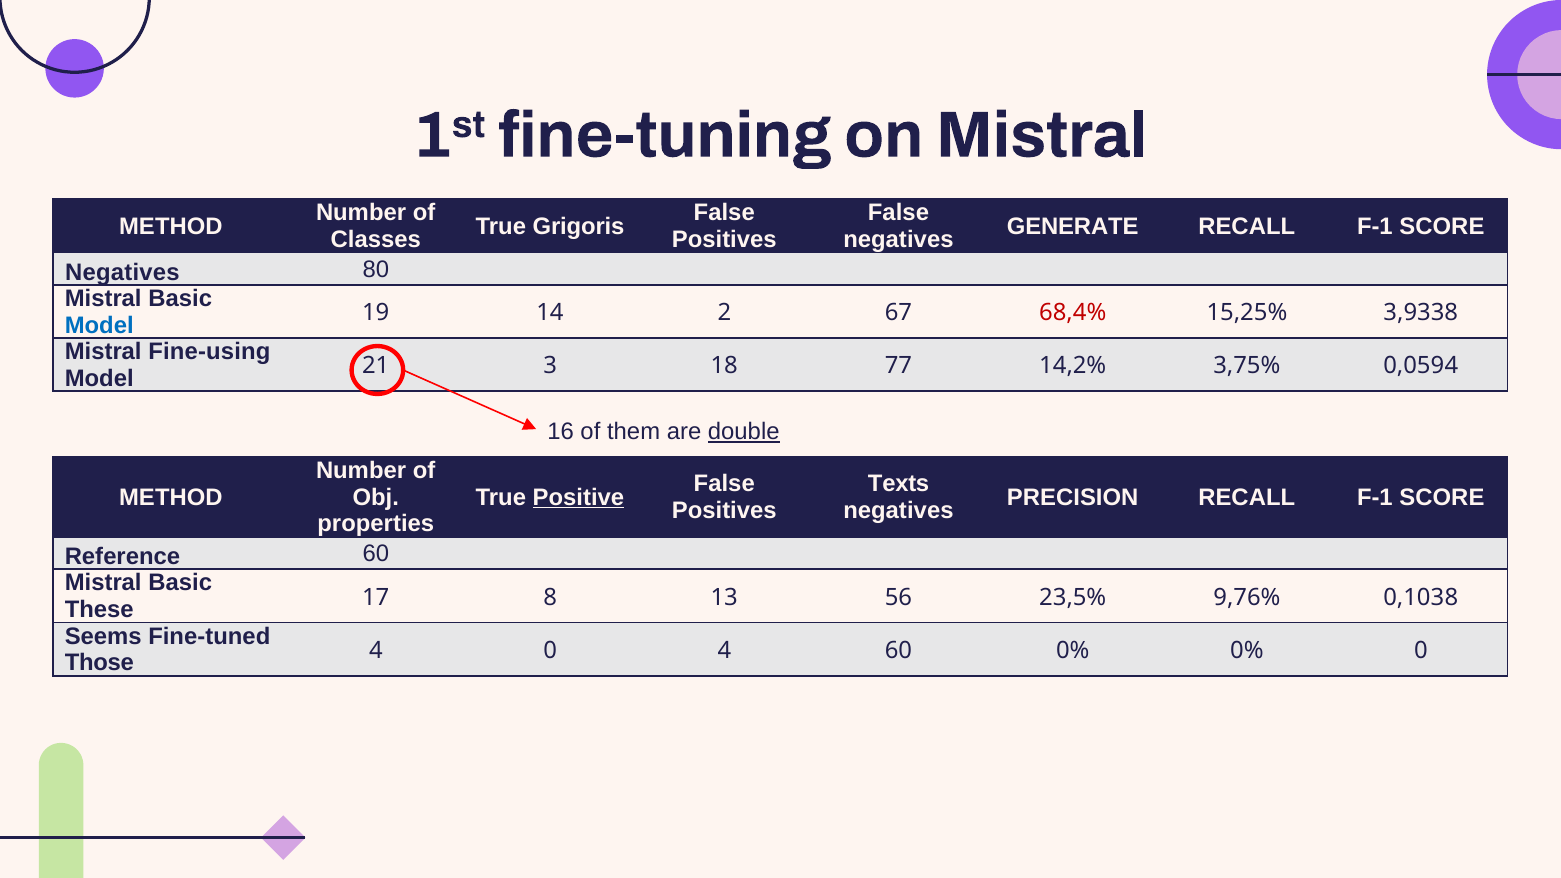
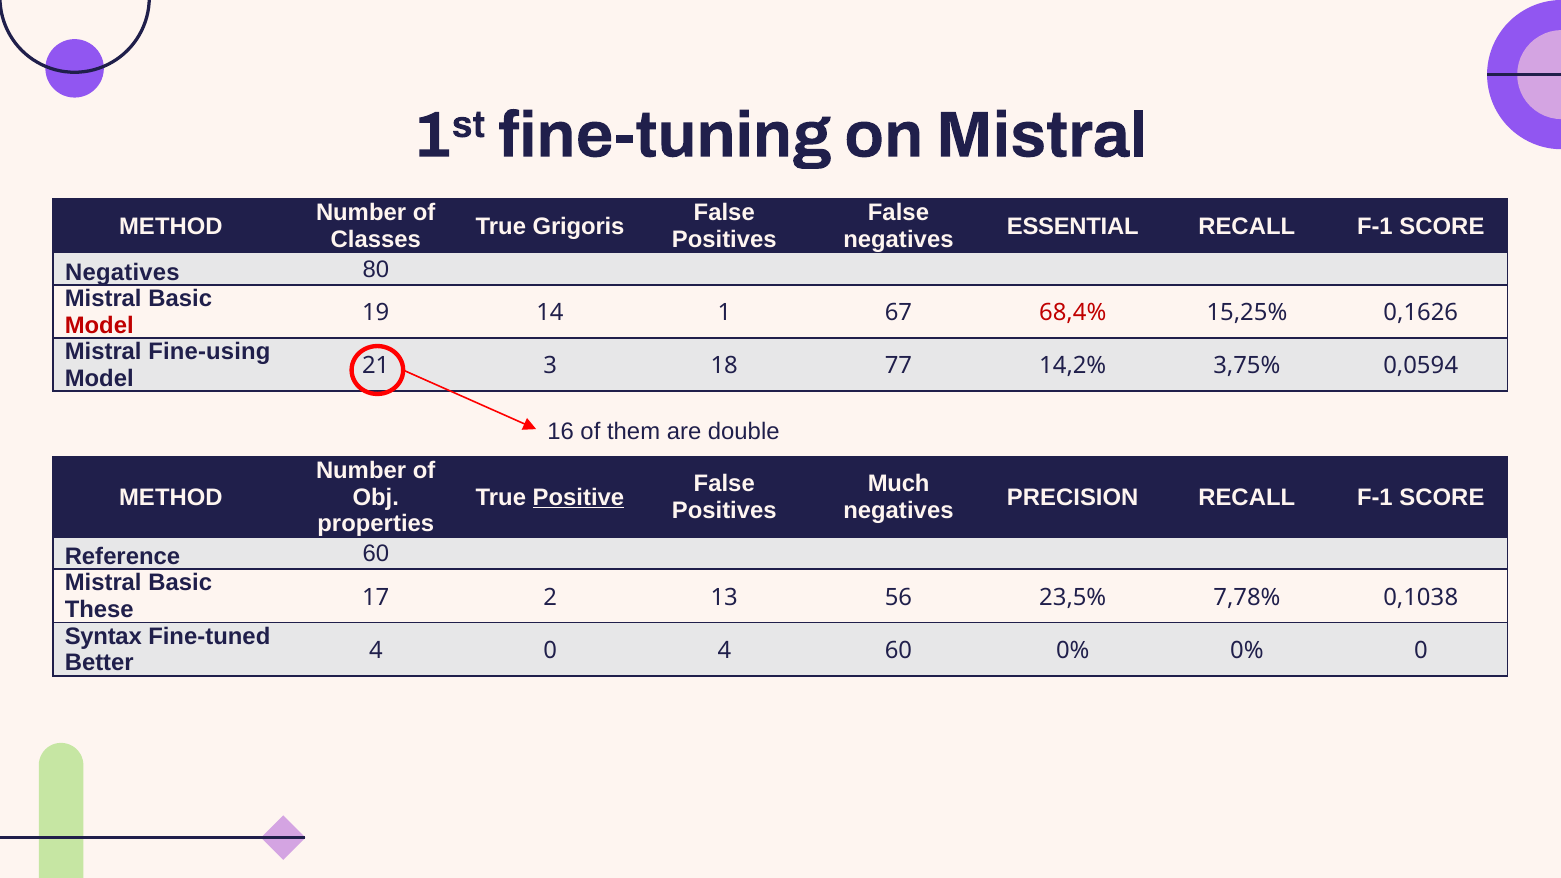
GENERATE: GENERATE -> ESSENTIAL (1073, 226)
Model colour: blue -> red (99, 325)
2: 2 -> 1 (724, 313)
3,9338: 3,9338 -> 0,1626 (1421, 313)
double underline: present -> none (744, 432)
Texts: Texts -> Much (899, 484)
8: 8 -> 2 (550, 597)
9,76%: 9,76% -> 7,78% (1247, 597)
Seems: Seems -> Syntax (103, 636)
Those: Those -> Better (99, 663)
